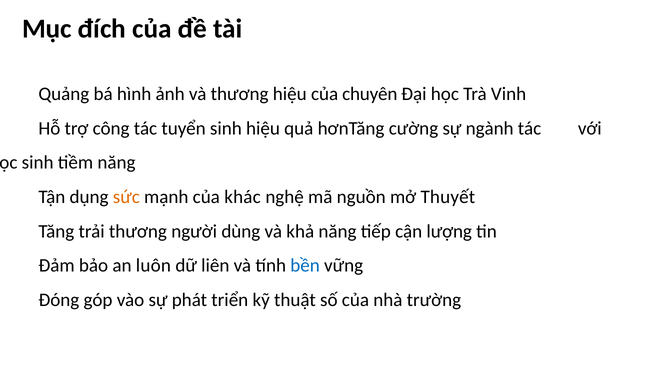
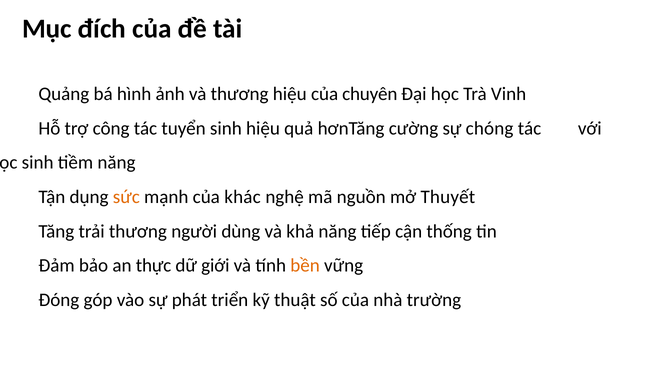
ngành: ngành -> chóng (490, 128)
lượng: lượng -> thống (449, 231)
luôn: luôn -> thực (154, 266)
liên: liên -> giới (215, 266)
bền colour: blue -> orange (305, 266)
